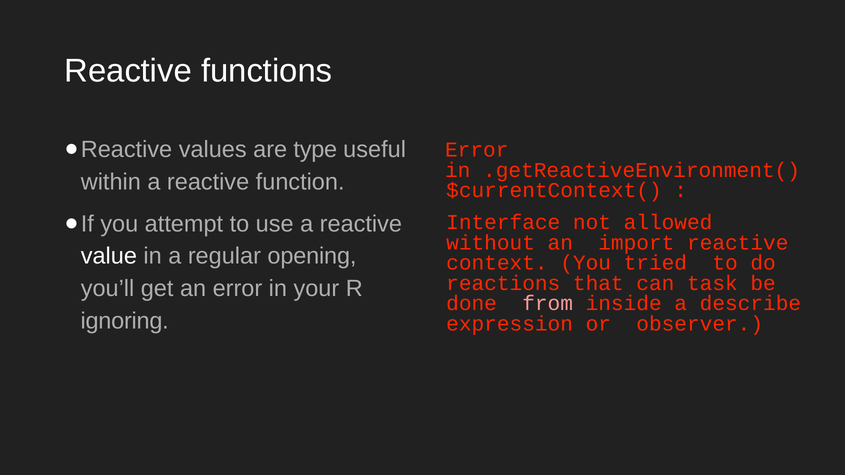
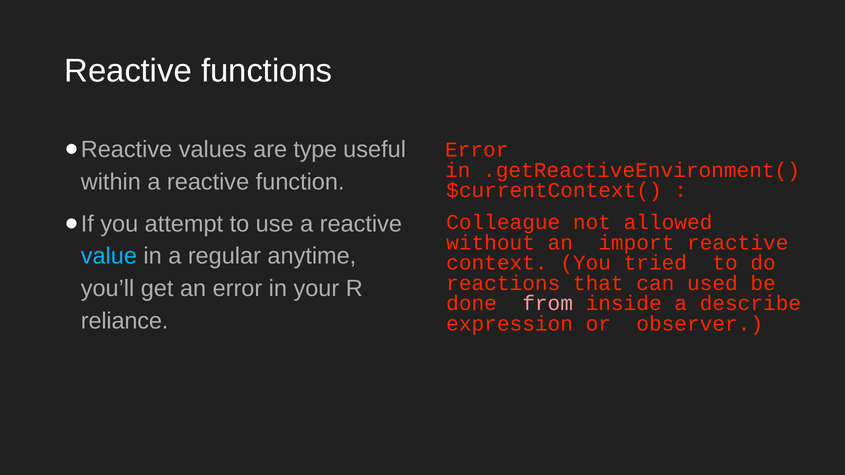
Interface: Interface -> Colleague (503, 223)
value colour: white -> light blue (109, 256)
opening: opening -> anytime (312, 256)
task: task -> used (712, 283)
ignoring: ignoring -> reliance (125, 321)
